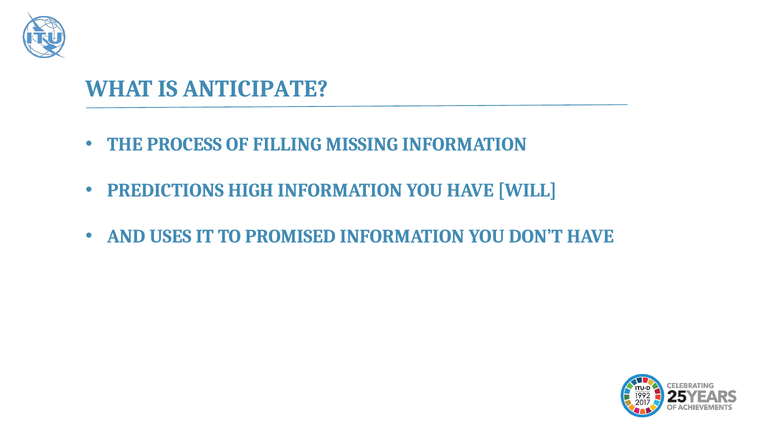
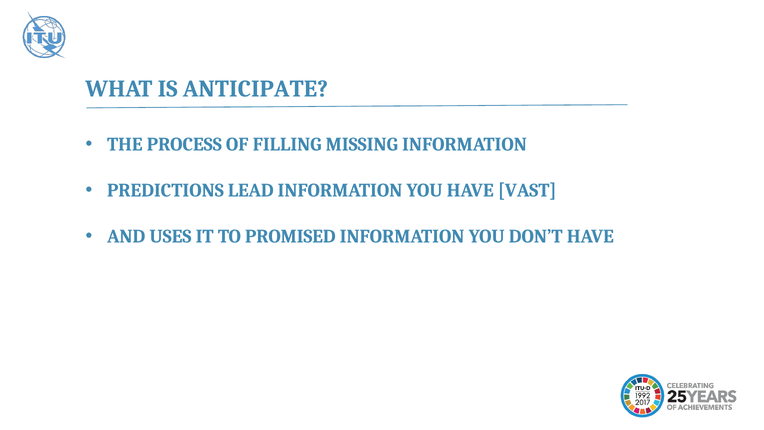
HIGH: HIGH -> LEAD (251, 190)
WILL: WILL -> VAST (527, 190)
